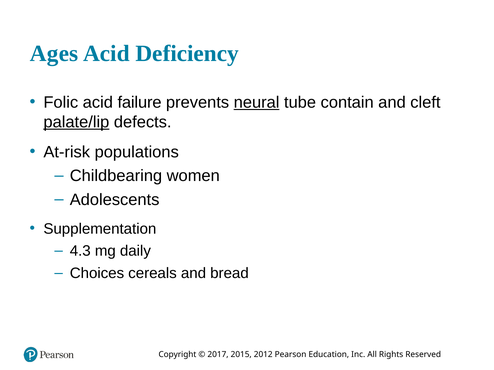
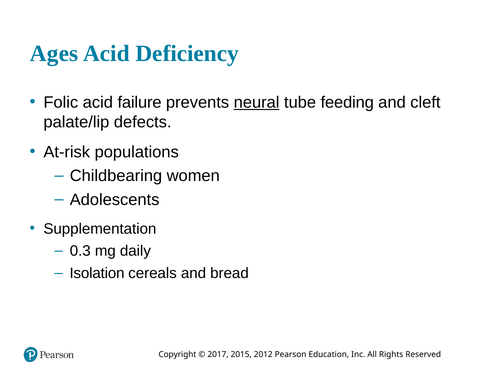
contain: contain -> feeding (347, 102)
palate/lip underline: present -> none (76, 122)
4.3: 4.3 -> 0.3 (80, 251)
Choices: Choices -> Isolation (97, 274)
